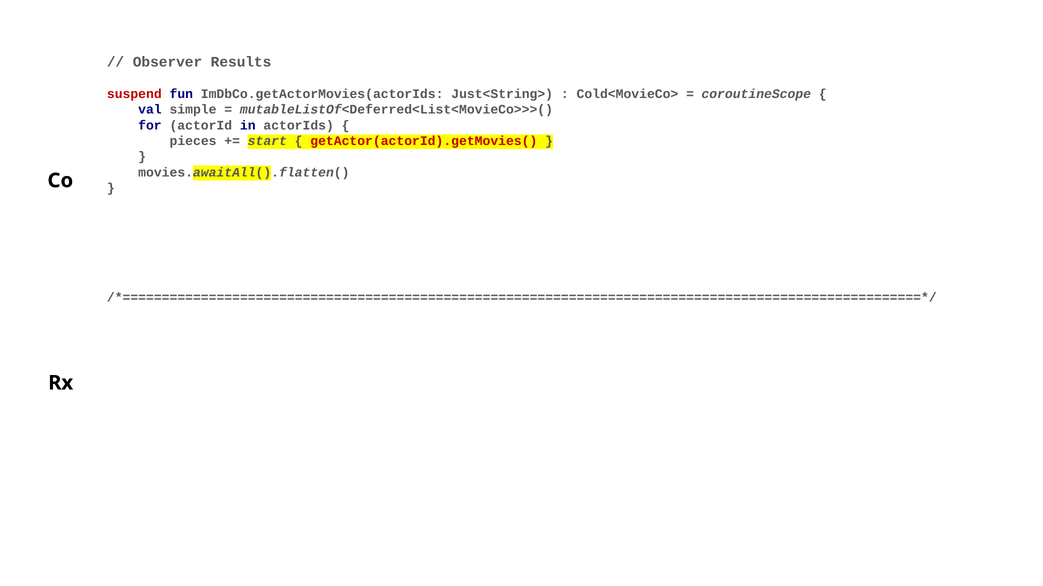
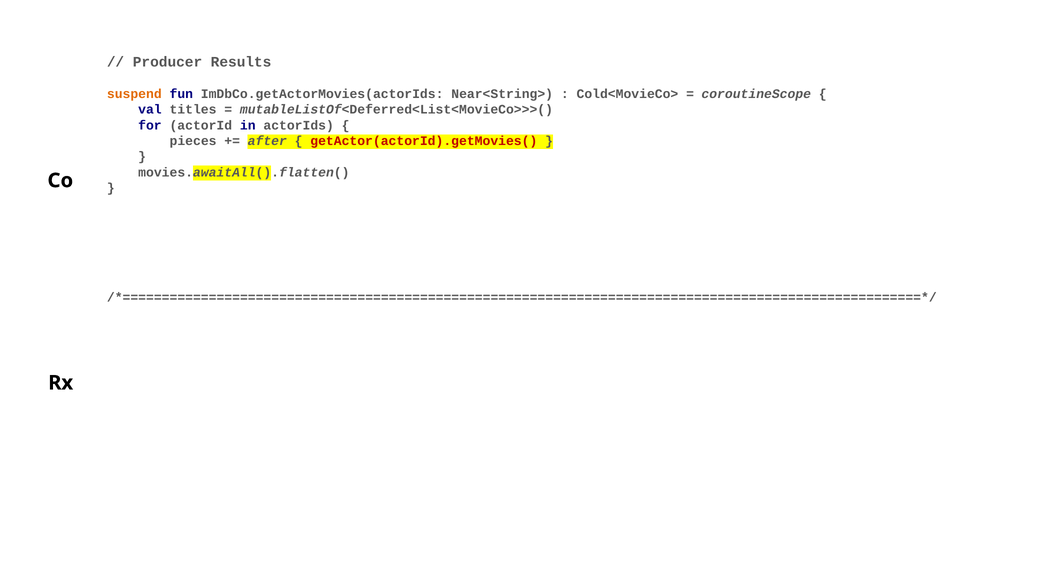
Observer: Observer -> Producer (168, 62)
suspend colour: red -> orange (134, 94)
Just<String>: Just<String> -> Near<String> (502, 94)
simple: simple -> titles (193, 110)
start: start -> after (267, 141)
